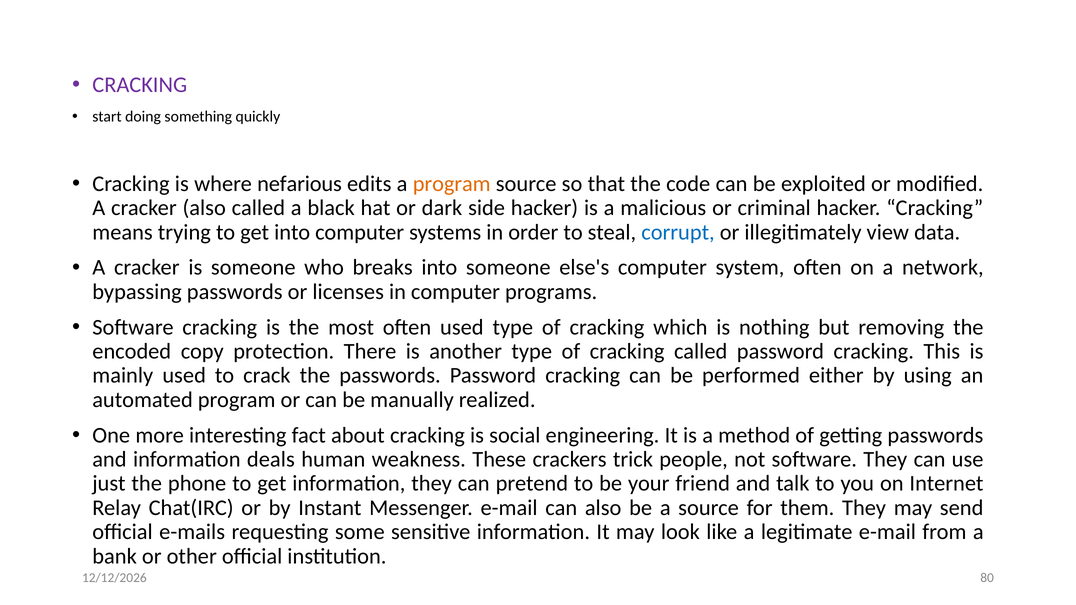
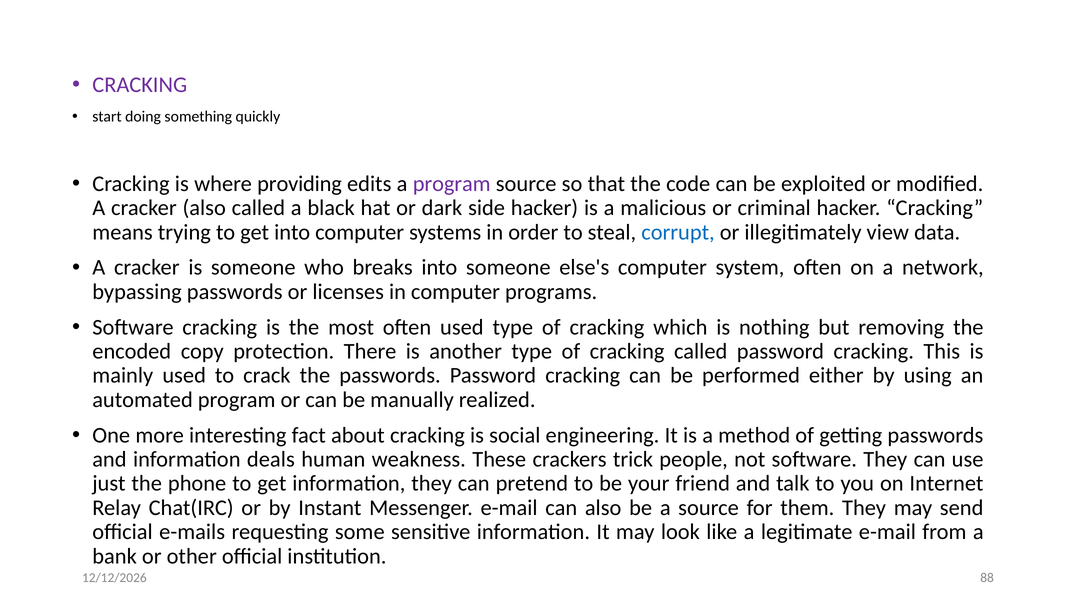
nefarious: nefarious -> providing (300, 184)
program colour: orange -> purple (452, 184)
80: 80 -> 88 (987, 578)
